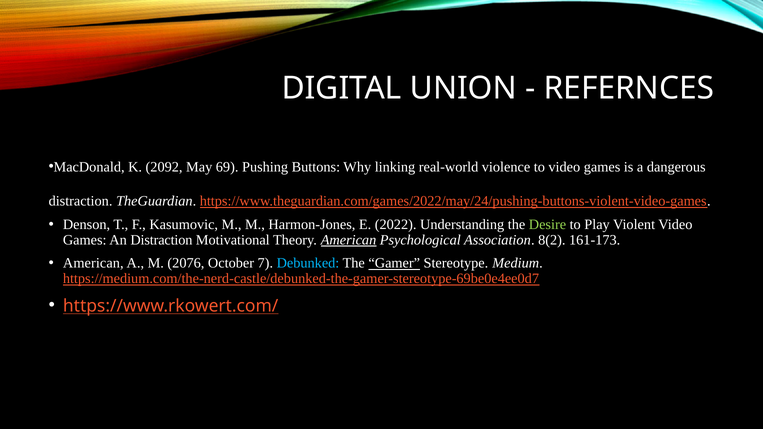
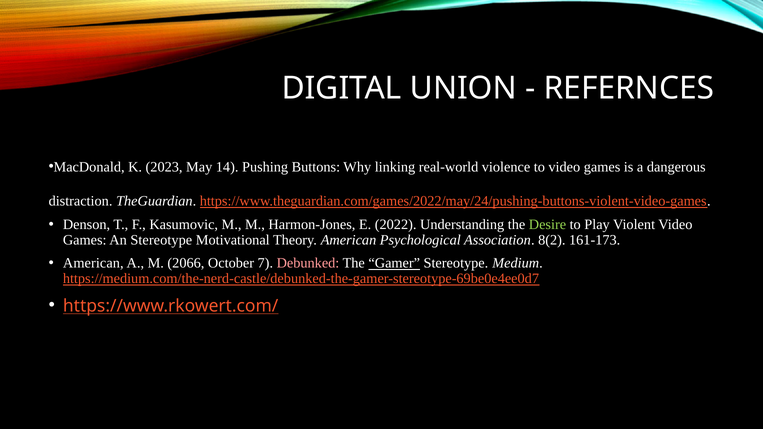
2092: 2092 -> 2023 (164, 167)
69: 69 -> 14 (227, 167)
An Distraction: Distraction -> Stereotype (161, 240)
American underline: present -> none (349, 240)
2076: 2076 -> 2066 (186, 263)
Debunked colour: light blue -> pink (308, 263)
